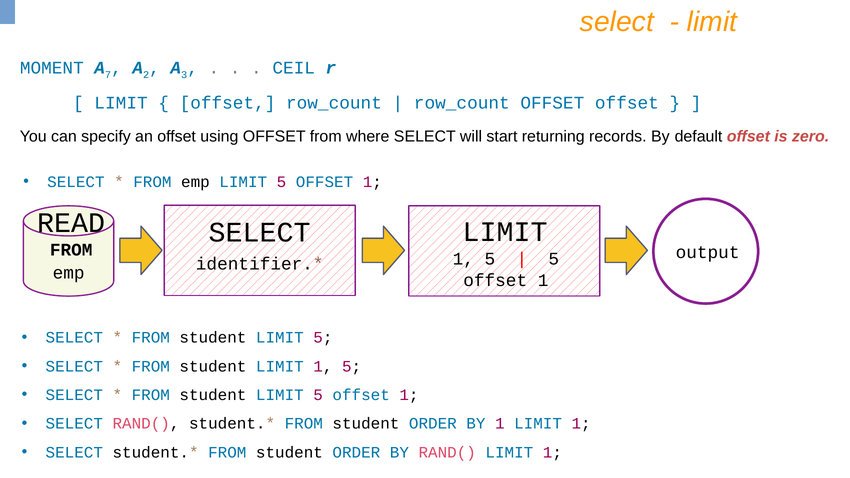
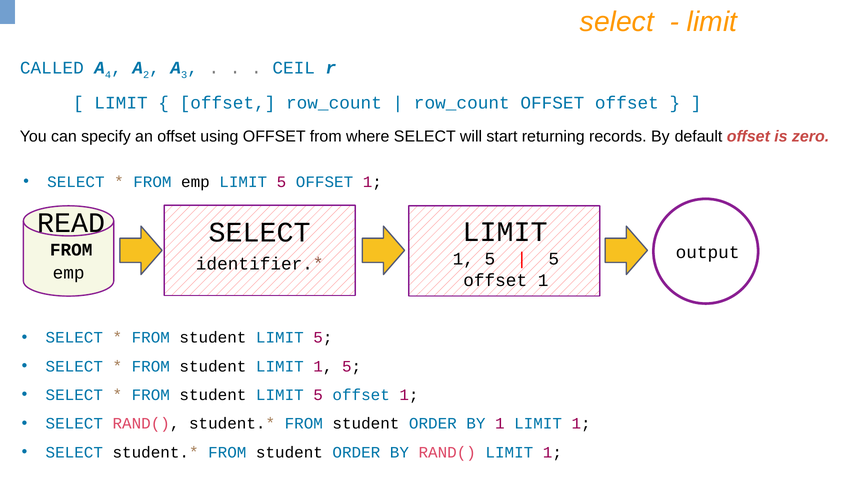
MOMENT: MOMENT -> CALLED (52, 68)
7: 7 -> 4 (108, 75)
